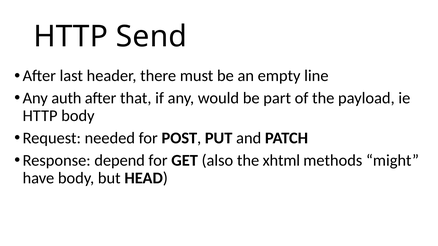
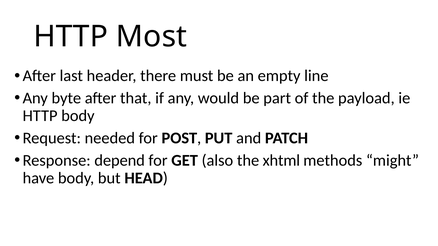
Send: Send -> Most (151, 37)
auth: auth -> byte (66, 98)
